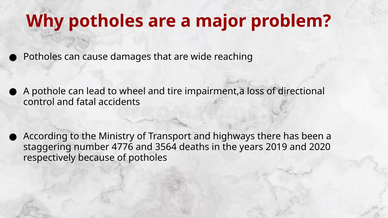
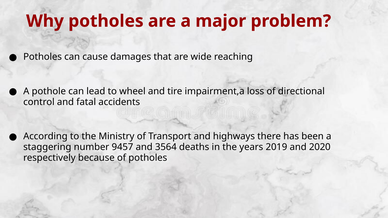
4776: 4776 -> 9457 (122, 147)
